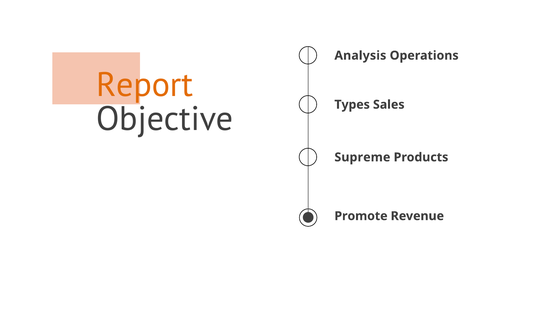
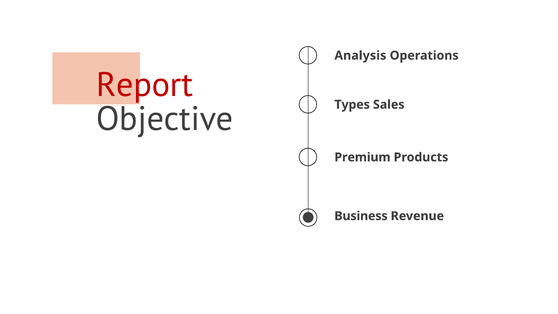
Report colour: orange -> red (144, 85)
Supreme: Supreme -> Premium (362, 157)
Promote: Promote -> Business (361, 216)
